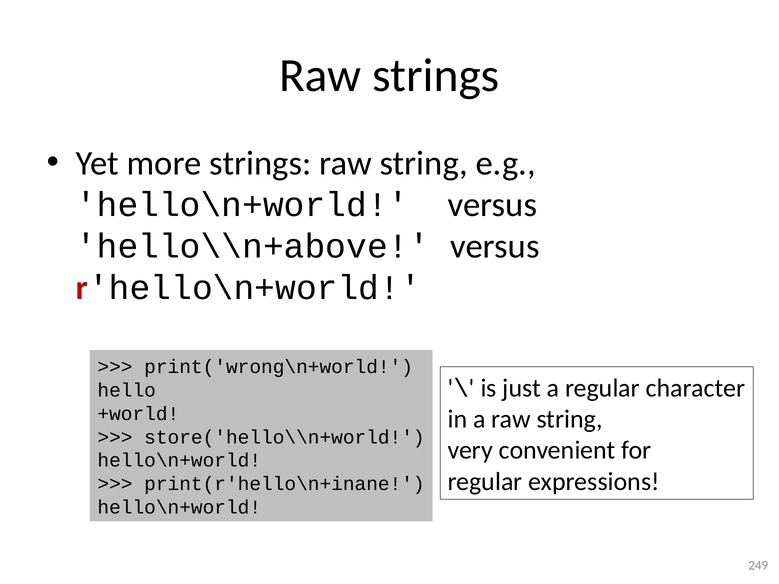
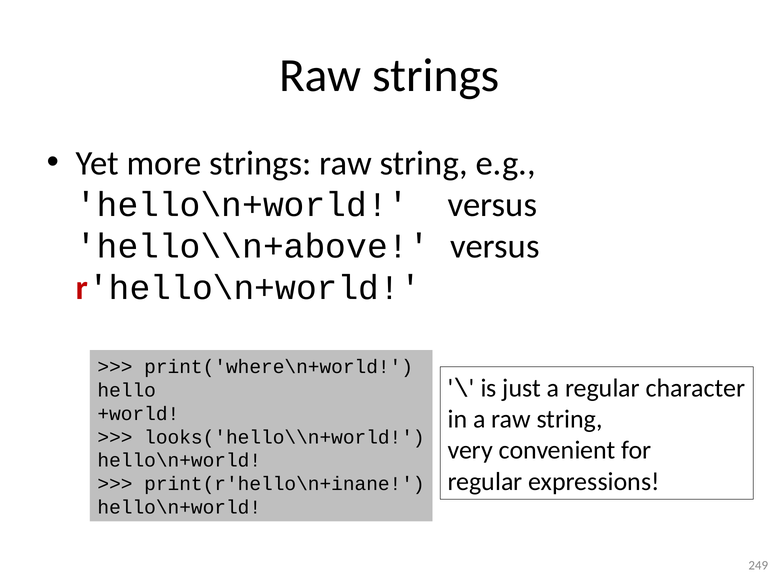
print('wrong\n+world: print('wrong\n+world -> print('where\n+world (279, 367)
store('hello\\n+world: store('hello\\n+world -> looks('hello\\n+world (284, 437)
